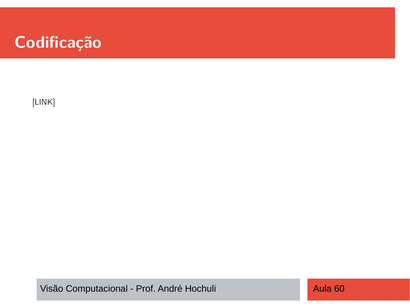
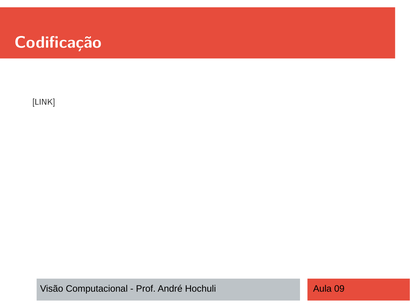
60: 60 -> 09 (339, 288)
